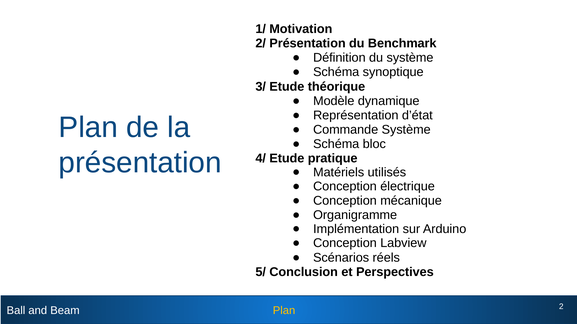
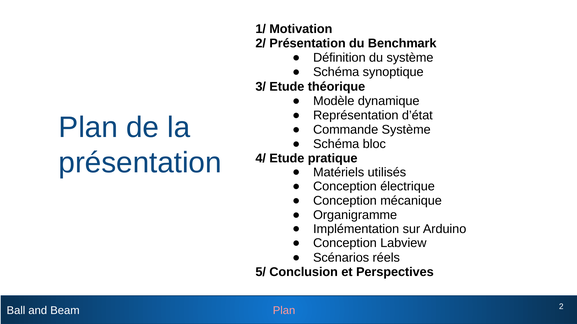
Plan colour: yellow -> pink (284, 311)
